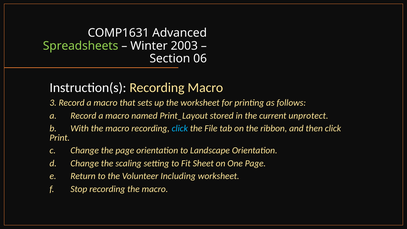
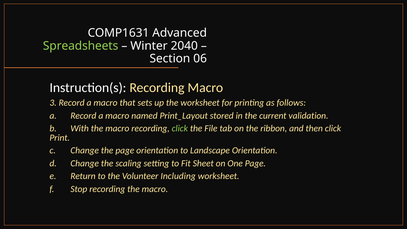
2003: 2003 -> 2040 (184, 46)
unprotect: unprotect -> validation (308, 116)
click colour: light blue -> light green (180, 129)
